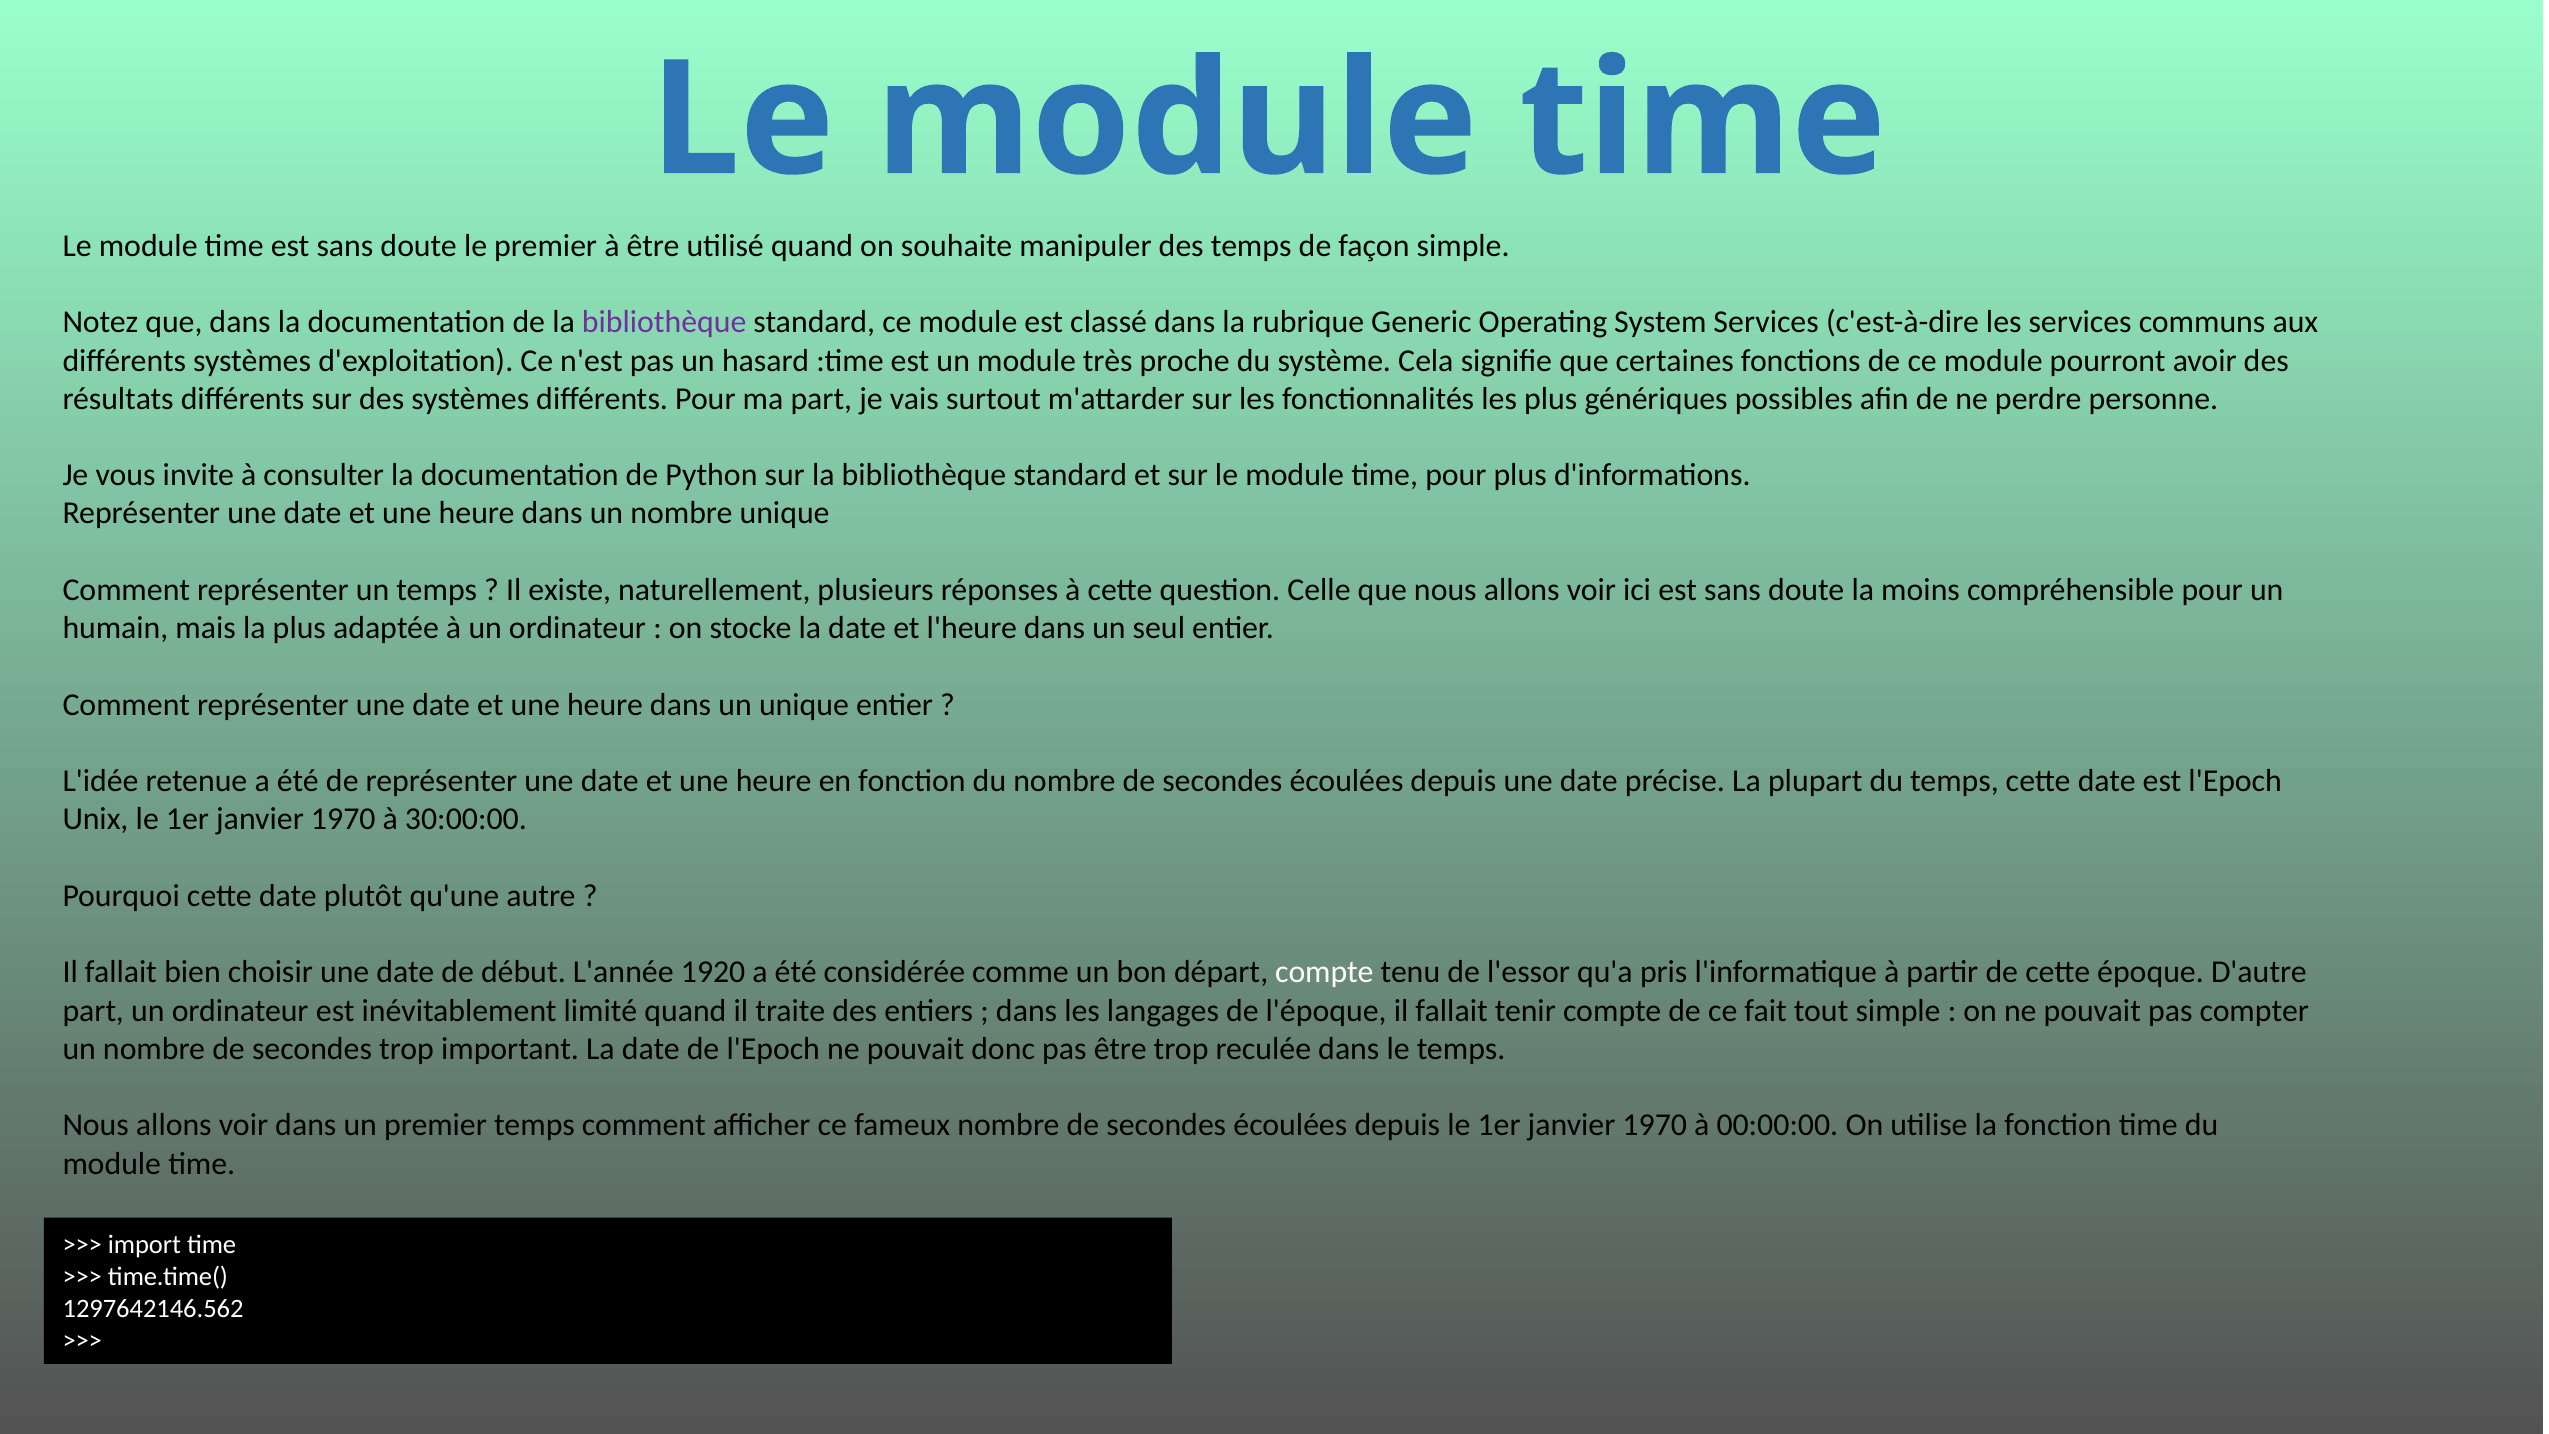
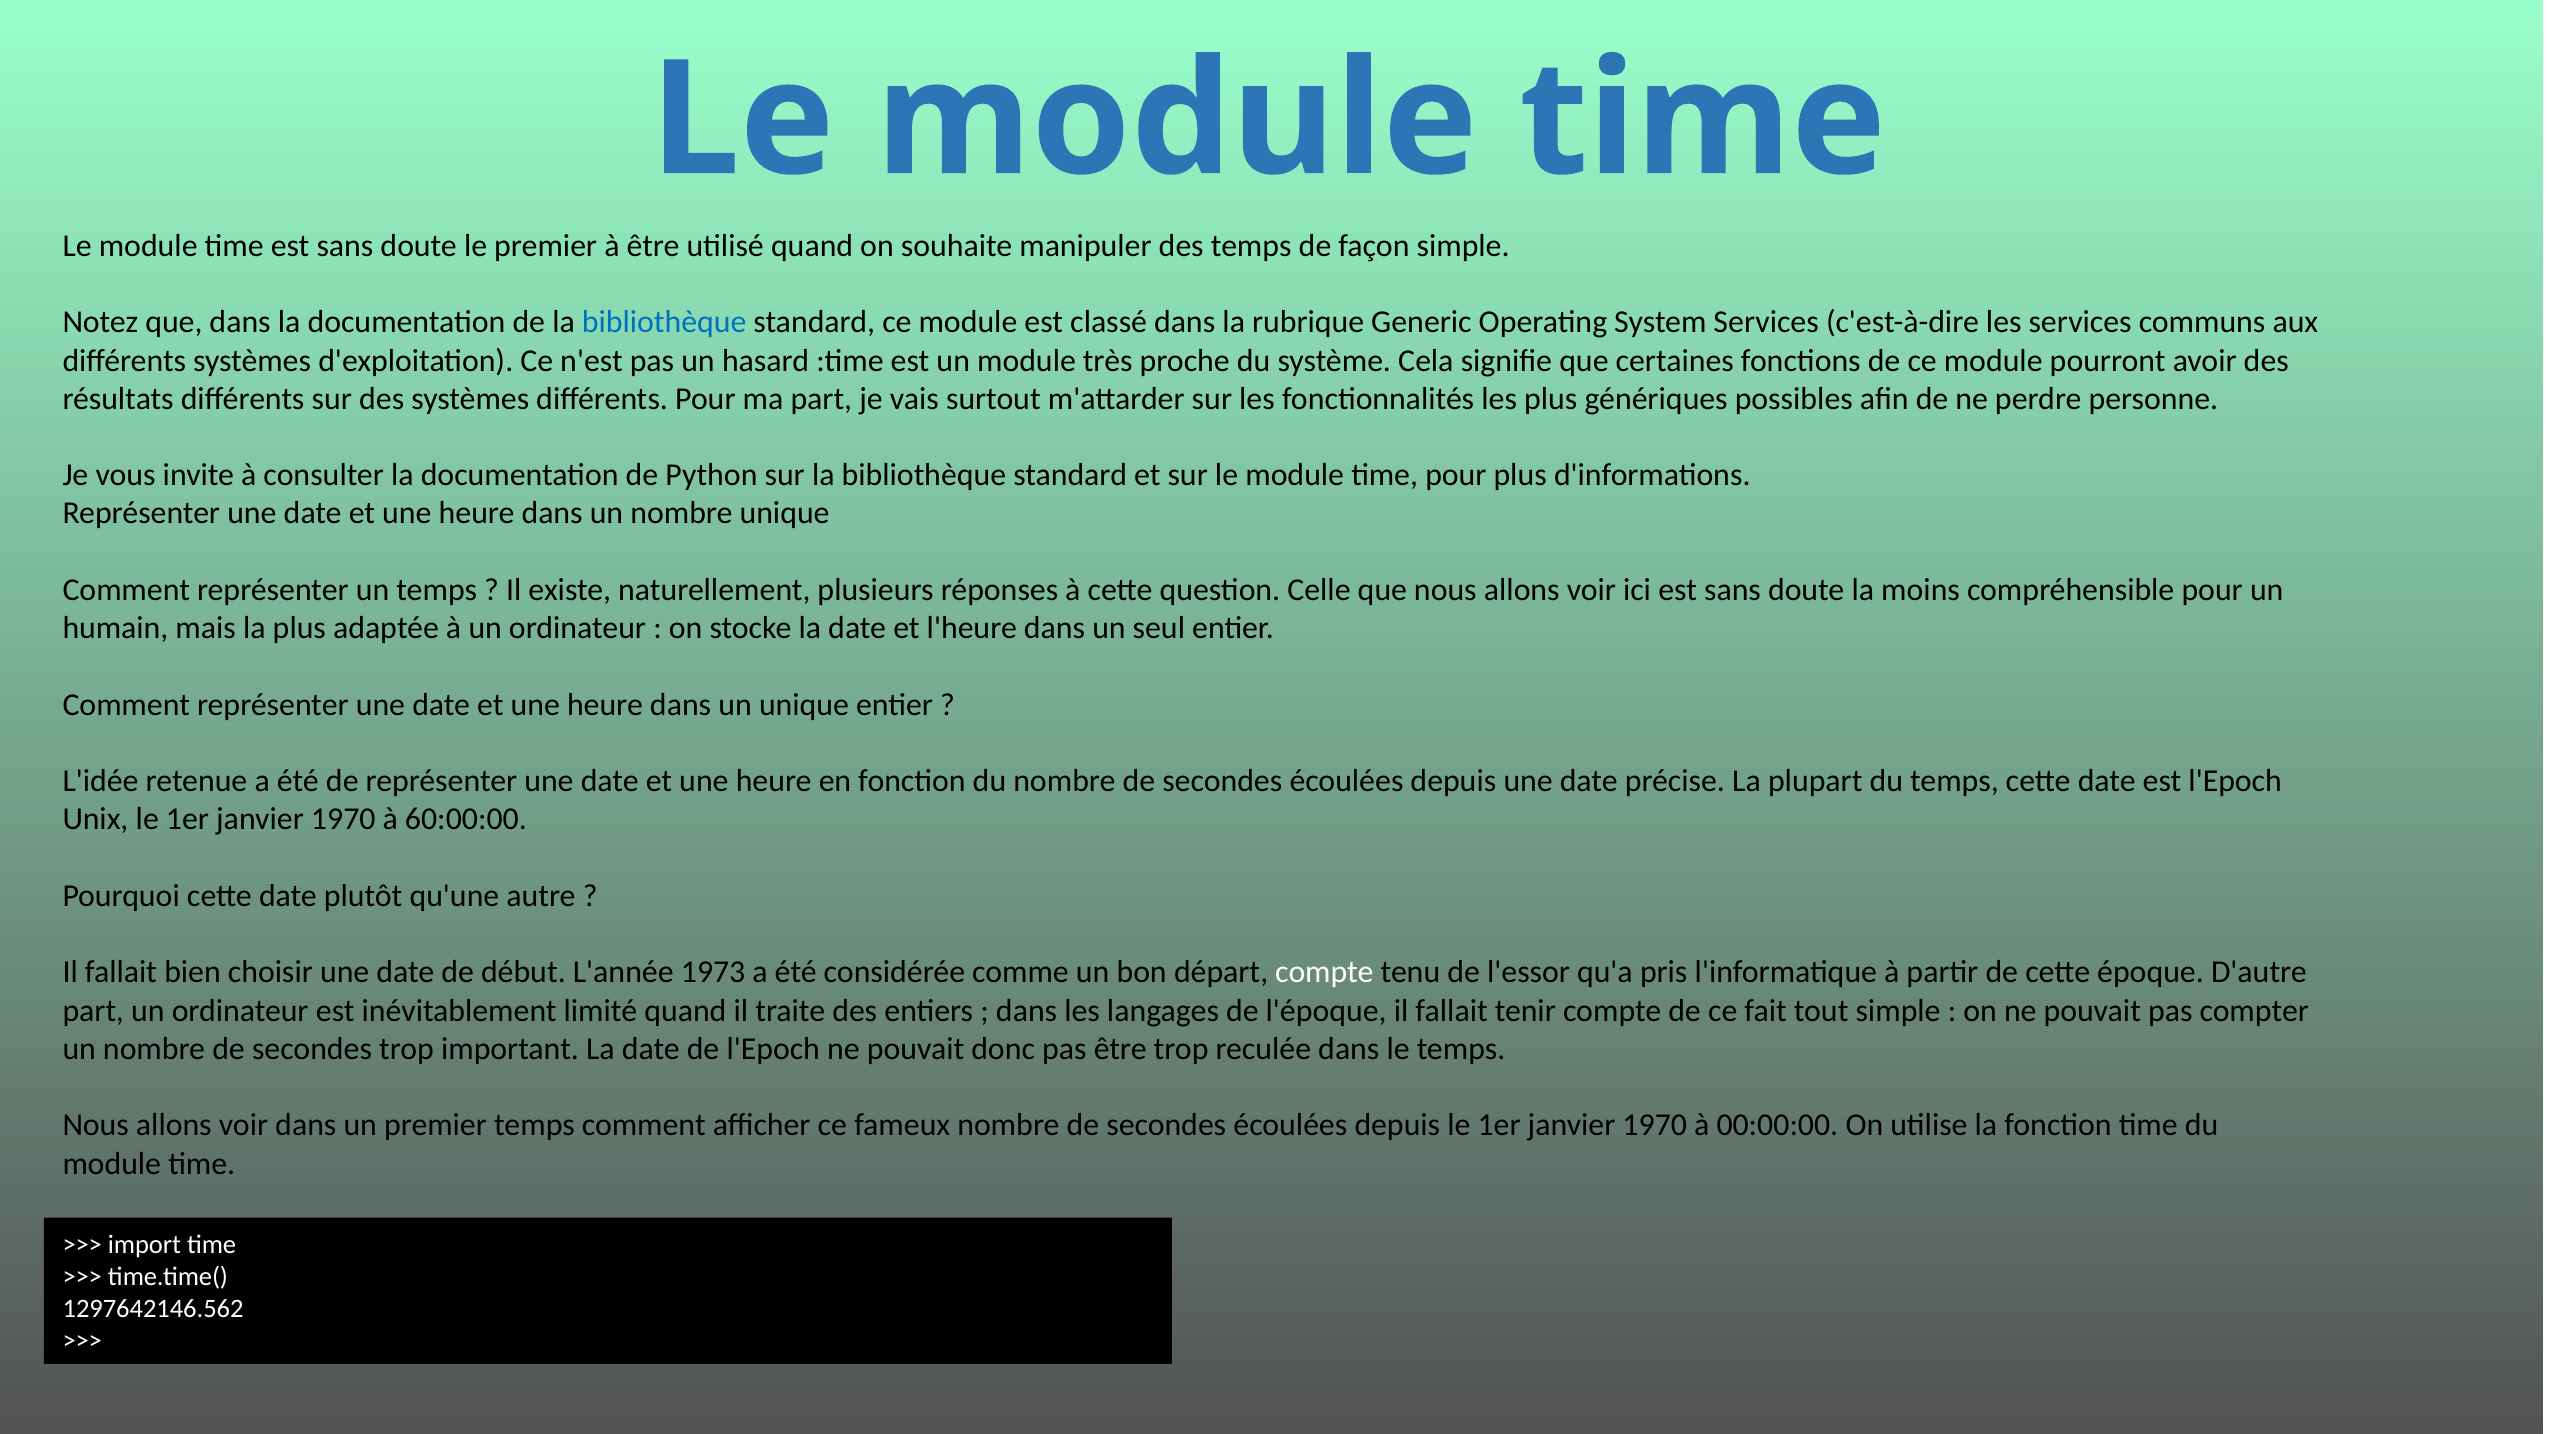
bibliothèque colour: purple -> blue (664, 322)
30:00:00: 30:00:00 -> 60:00:00 (466, 819)
1920: 1920 -> 1973 (713, 972)
